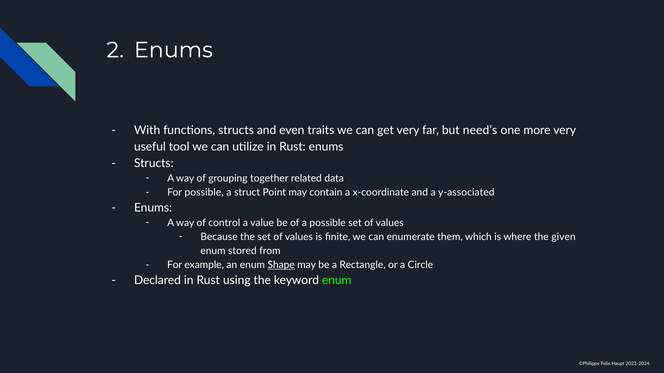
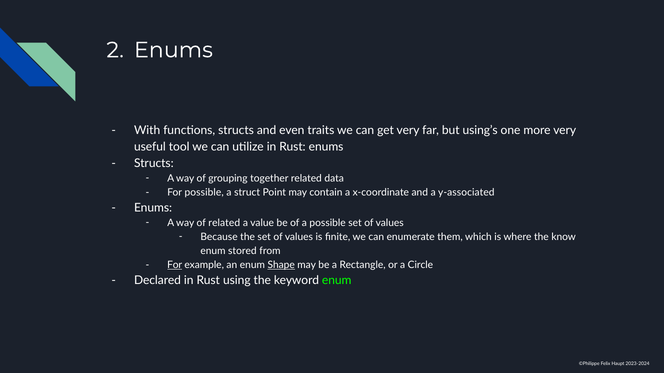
need’s: need’s -> using’s (480, 131)
of control: control -> related (224, 223)
given: given -> know (564, 237)
For underline: none -> present (175, 265)
